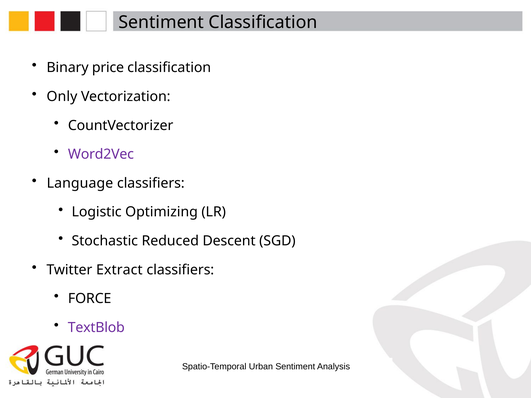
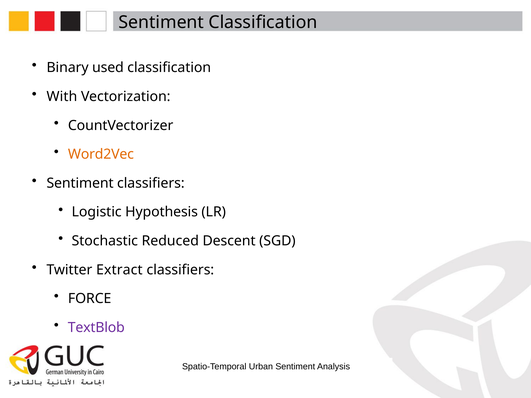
price: price -> used (108, 68)
Only: Only -> With (62, 97)
Word2Vec colour: purple -> orange (101, 154)
Language: Language -> Sentiment (80, 183)
Optimizing: Optimizing -> Hypothesis (162, 212)
